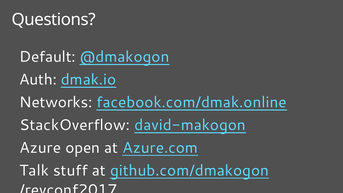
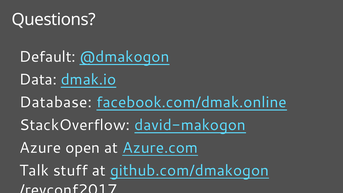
Auth: Auth -> Data (38, 80)
Networks: Networks -> Database (56, 102)
